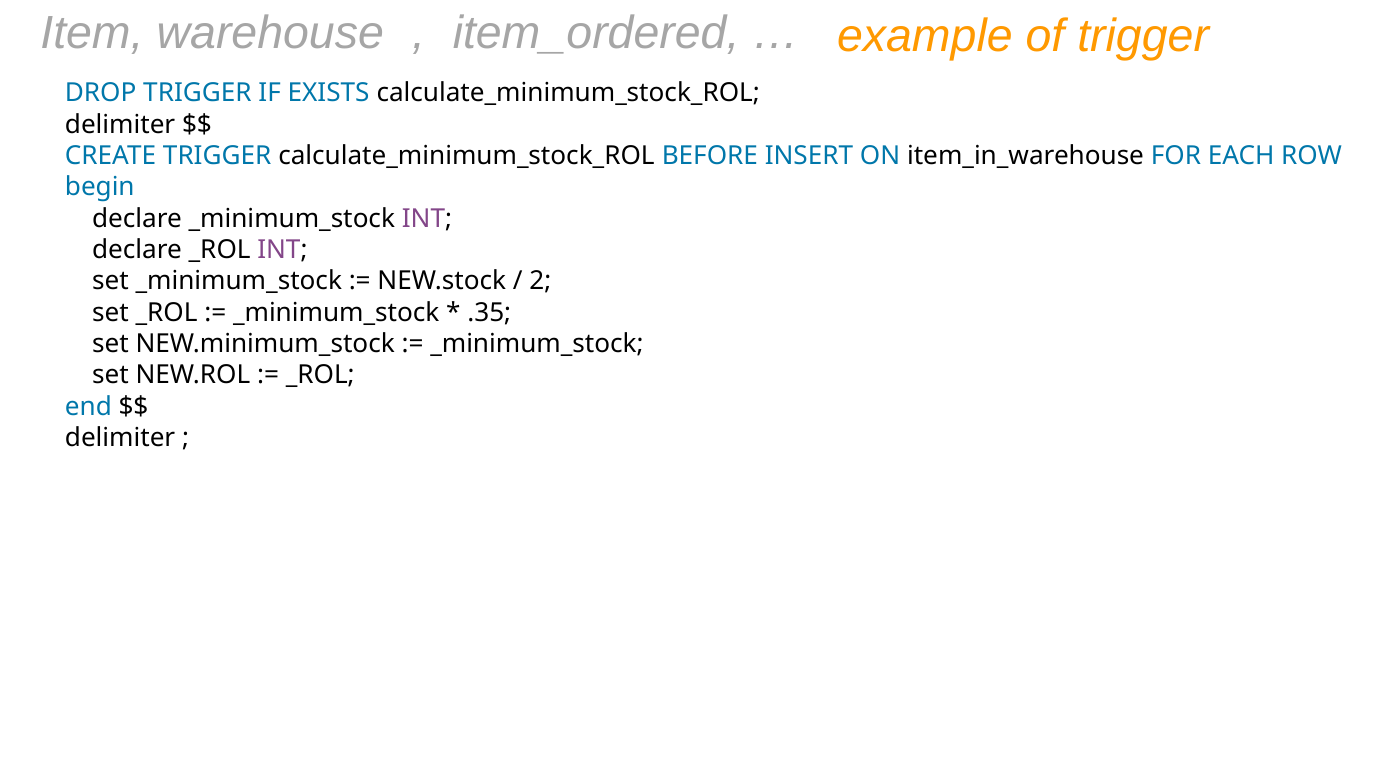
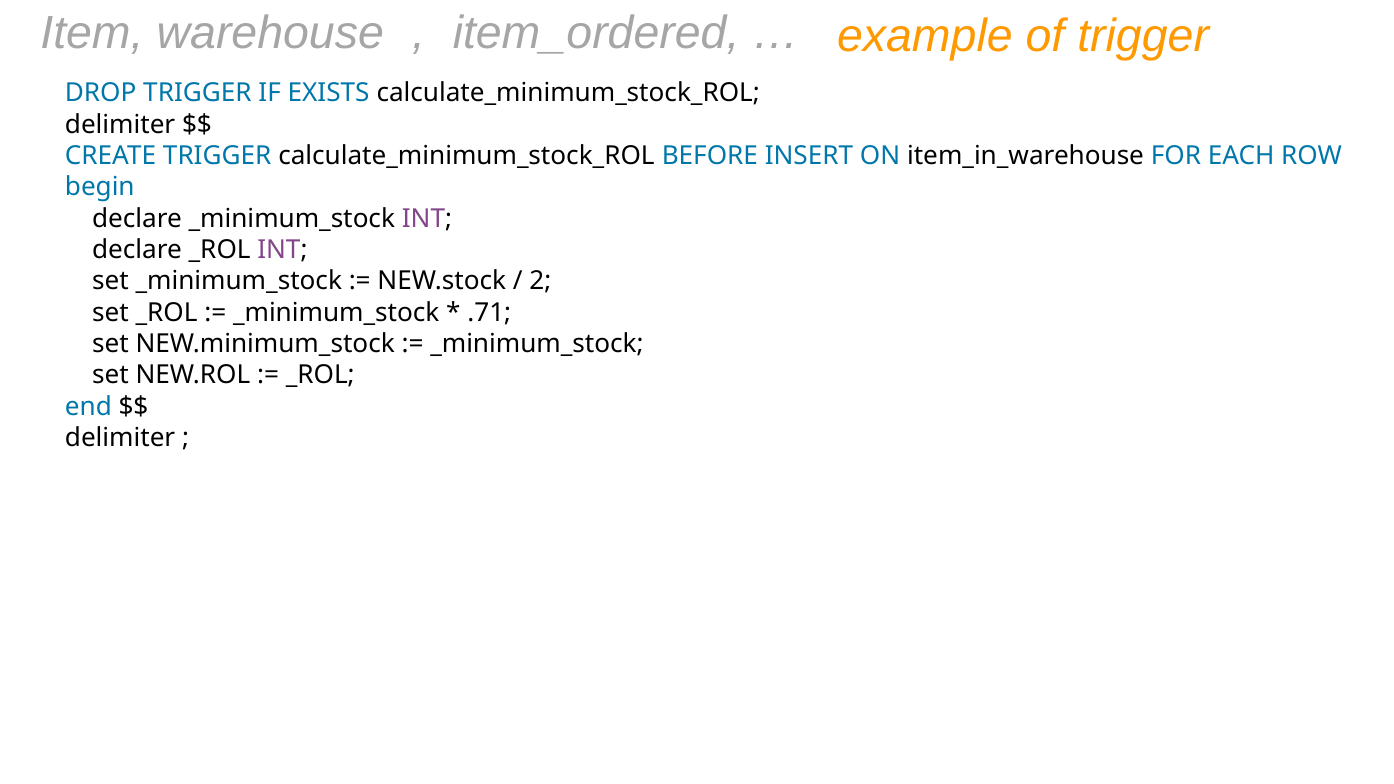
.35: .35 -> .71 (489, 313)
